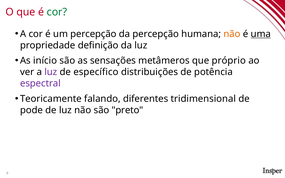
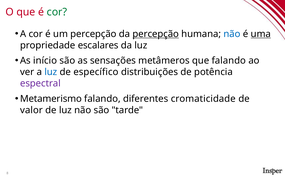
percepção underline: none -> present (156, 34)
não colour: orange -> blue (232, 34)
definição: definição -> escalares (98, 45)
que próprio: próprio -> falando (229, 61)
luz colour: purple -> blue (51, 72)
Teoricamente: Teoricamente -> Metamerismo (51, 99)
tridimensional: tridimensional -> cromaticidade (203, 99)
pode: pode -> valor (31, 110)
preto: preto -> tarde (127, 110)
